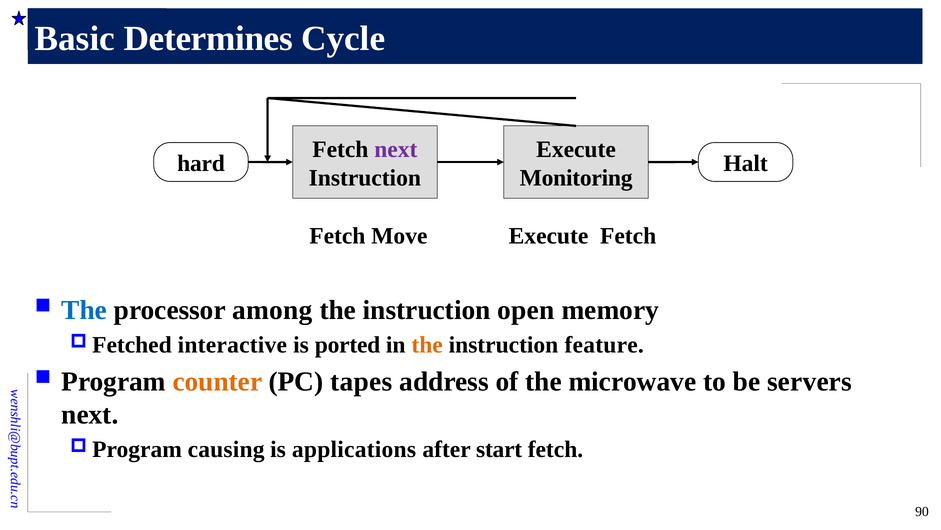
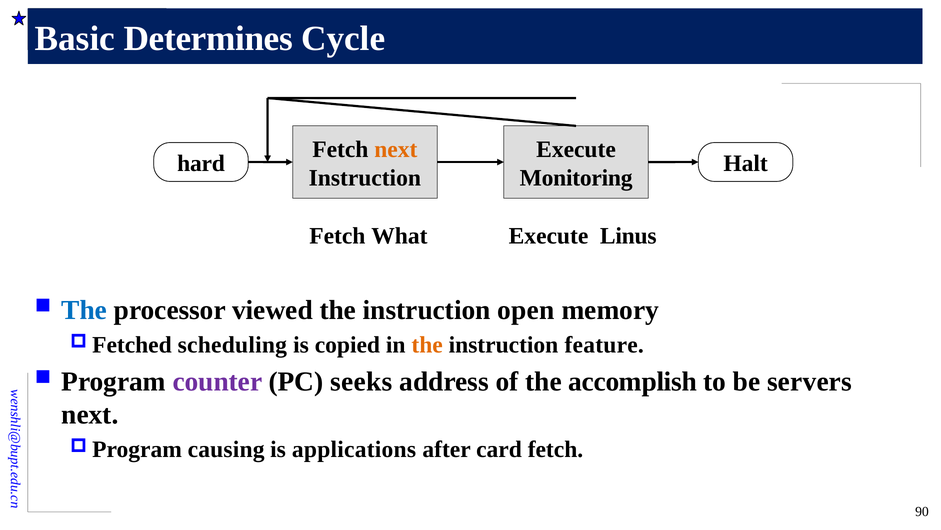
next colour: purple -> orange (396, 149)
Move: Move -> What (399, 236)
Execute Fetch: Fetch -> Linus (628, 236)
among: among -> viewed (272, 310)
interactive: interactive -> scheduling (232, 345)
ported: ported -> copied (347, 345)
counter colour: orange -> purple (217, 381)
tapes: tapes -> seeks (361, 381)
microwave: microwave -> accomplish (633, 381)
start: start -> card (499, 449)
